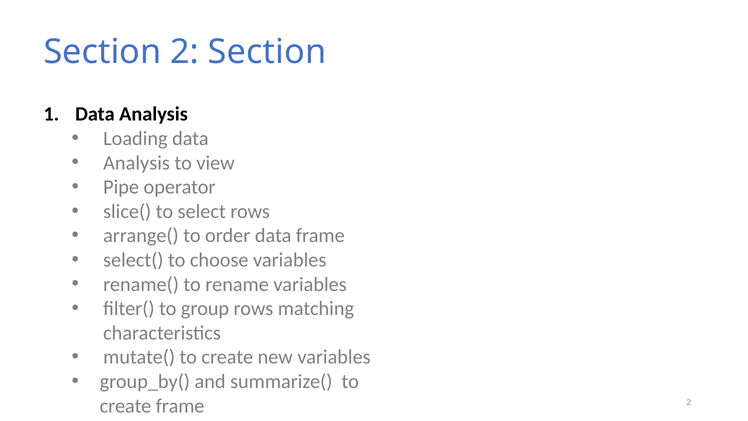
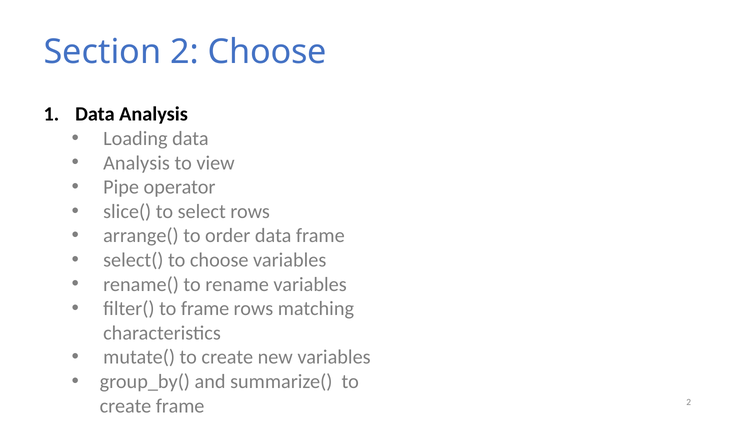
Section 2 Section: Section -> Choose (267, 52)
to group: group -> frame (205, 308)
